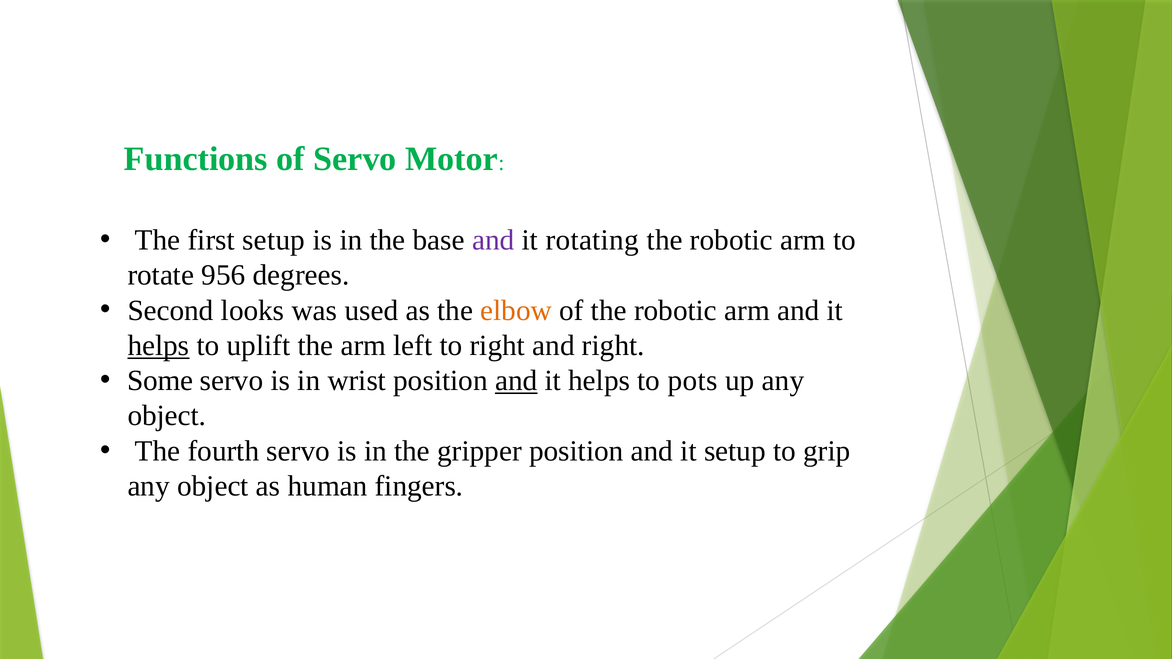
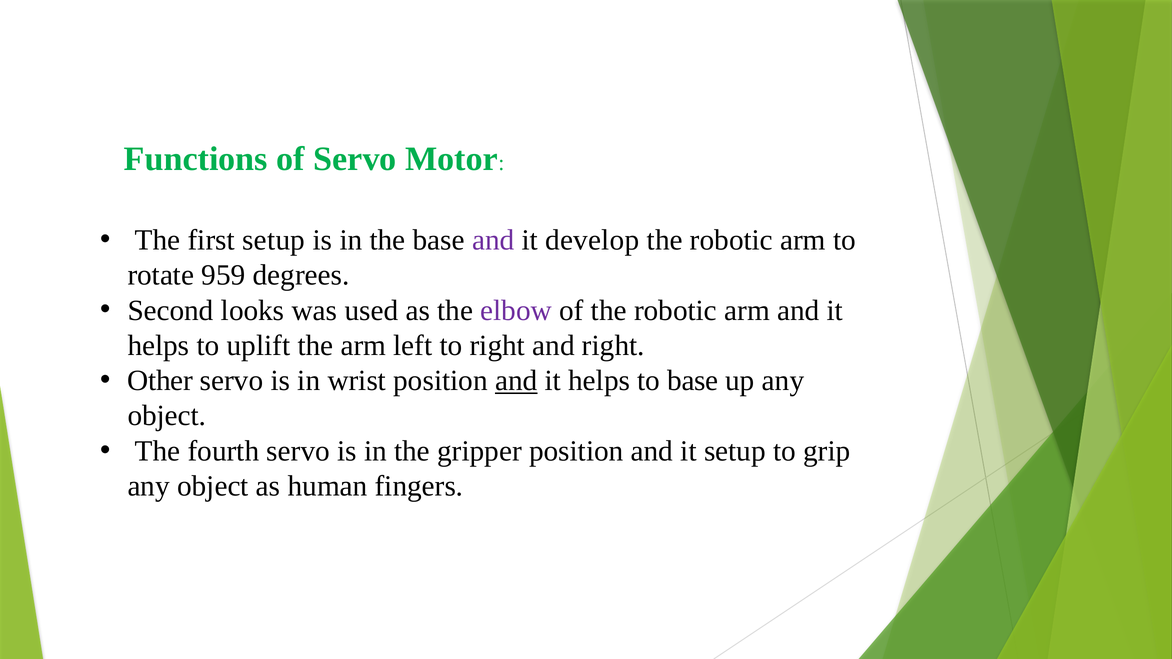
rotating: rotating -> develop (592, 240)
956: 956 -> 959 (223, 275)
elbow colour: orange -> purple (516, 311)
helps underline: present -> none (158, 346)
Some: Some -> Other (160, 381)
to pots: pots -> base (693, 381)
